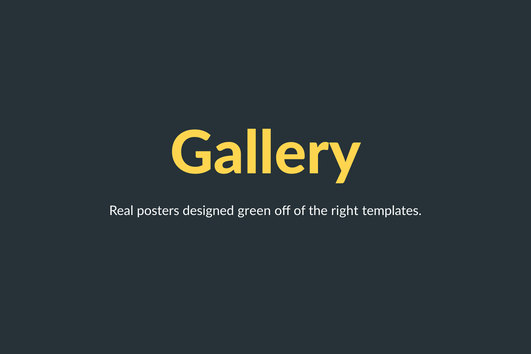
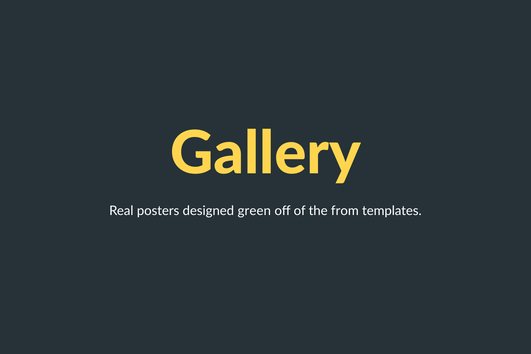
right: right -> from (345, 211)
